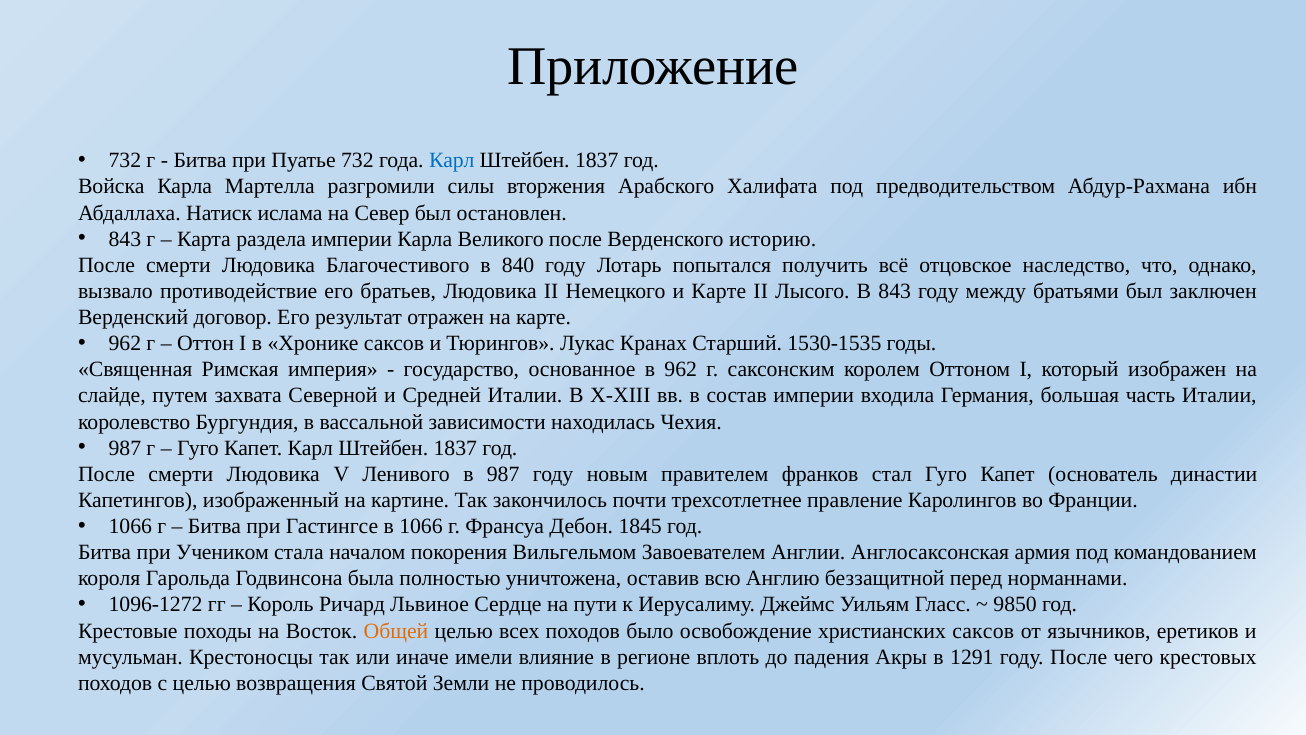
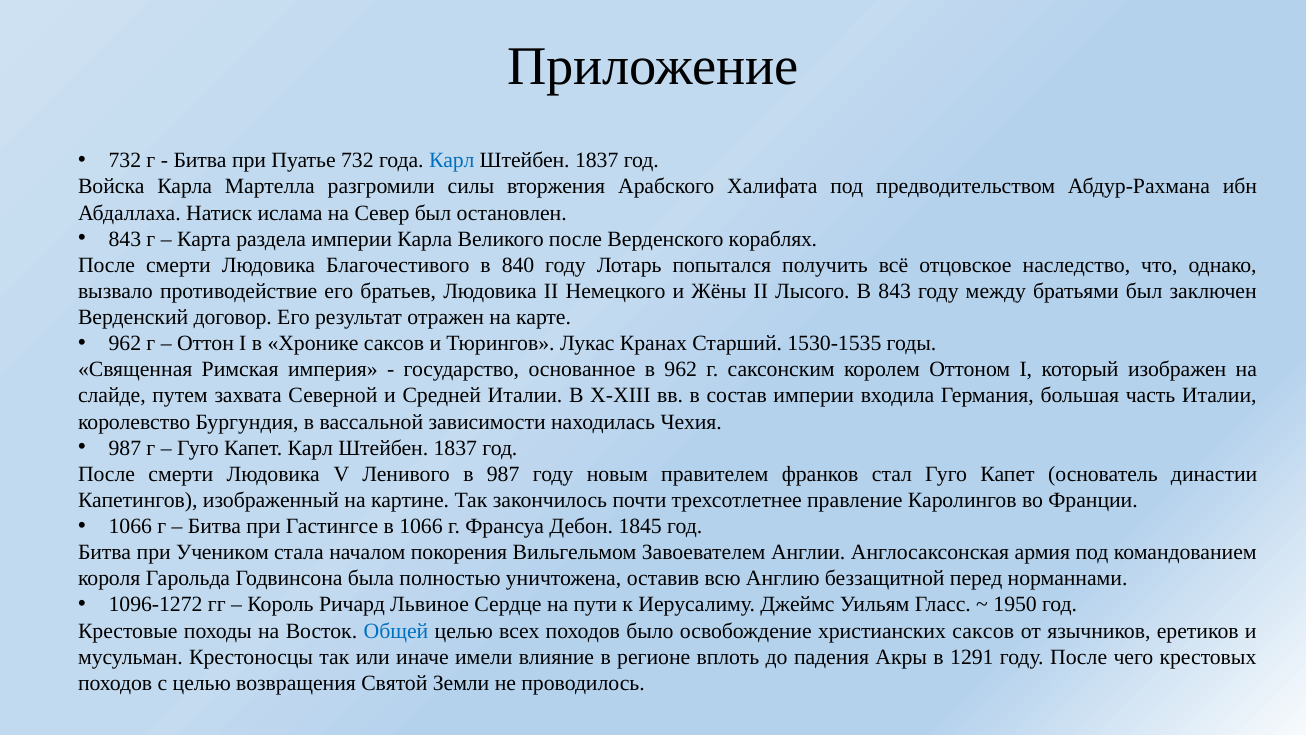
историю: историю -> кораблях (773, 239)
и Карте: Карте -> Жёны (719, 291)
9850: 9850 -> 1950 (1015, 604)
Общей colour: orange -> blue (396, 631)
